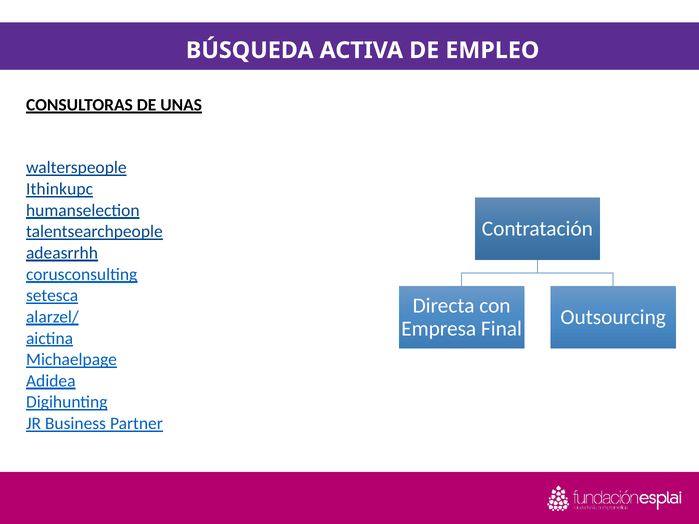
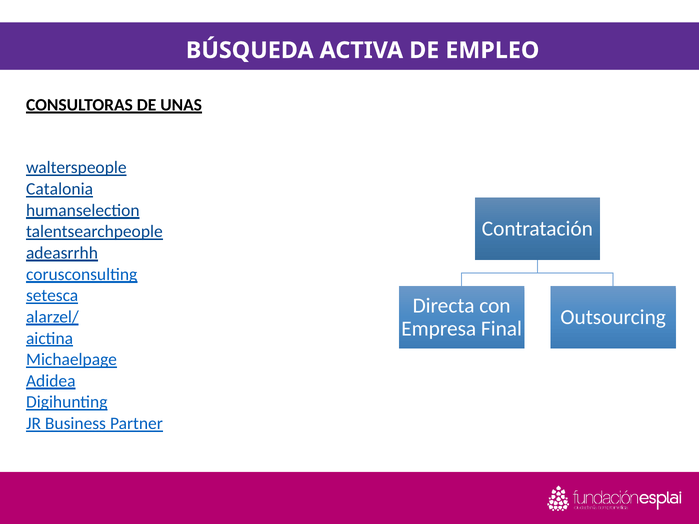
Ithinkupc: Ithinkupc -> Catalonia (60, 189)
